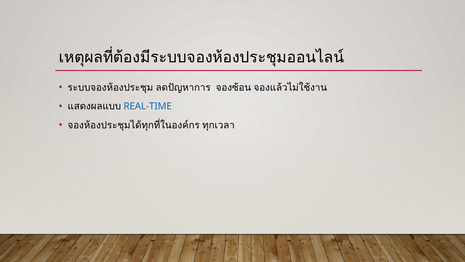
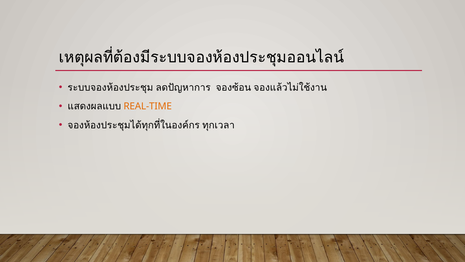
REAL-TIME colour: blue -> orange (148, 106)
